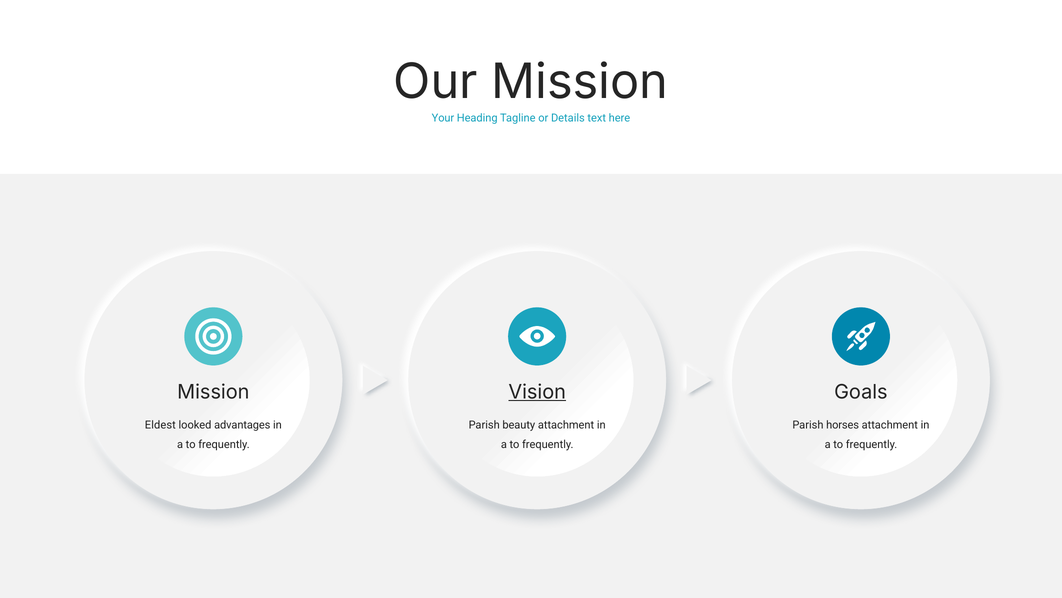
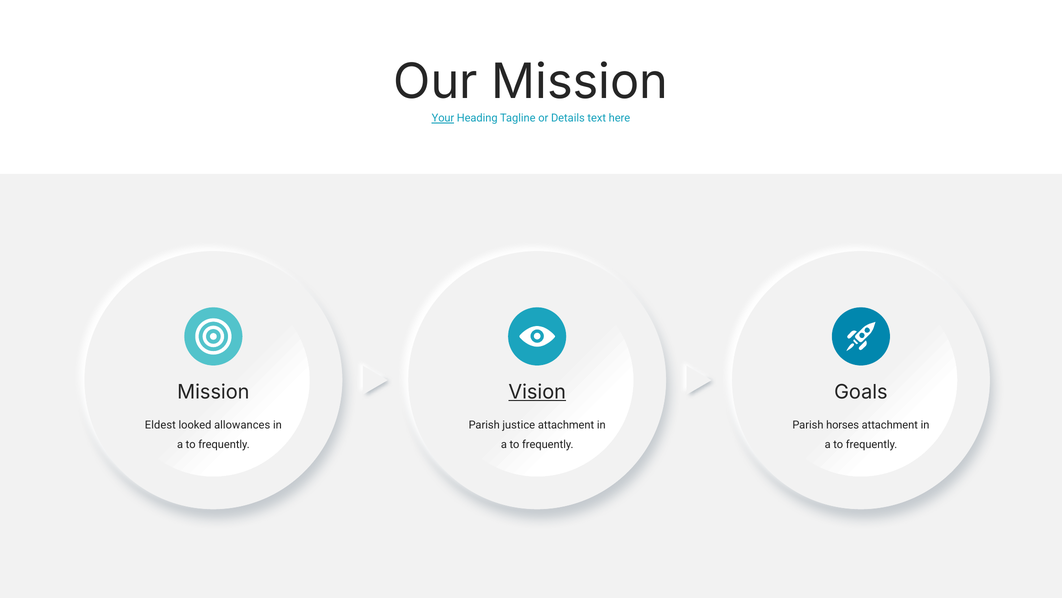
Your underline: none -> present (443, 118)
advantages: advantages -> allowances (242, 424)
beauty: beauty -> justice (519, 424)
